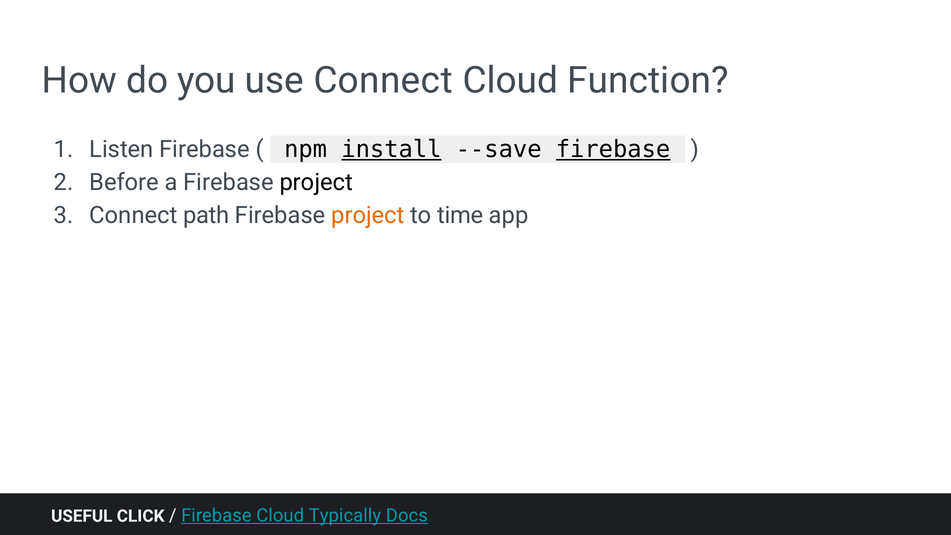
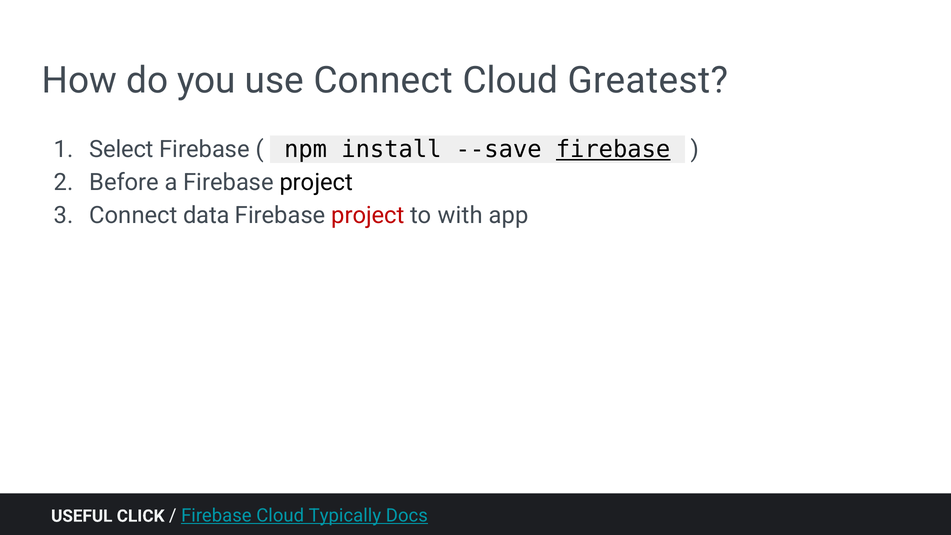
Function: Function -> Greatest (648, 81)
Listen: Listen -> Select (122, 150)
install underline: present -> none (391, 150)
path: path -> data (206, 215)
project colour: orange -> red (368, 215)
time: time -> with (460, 215)
